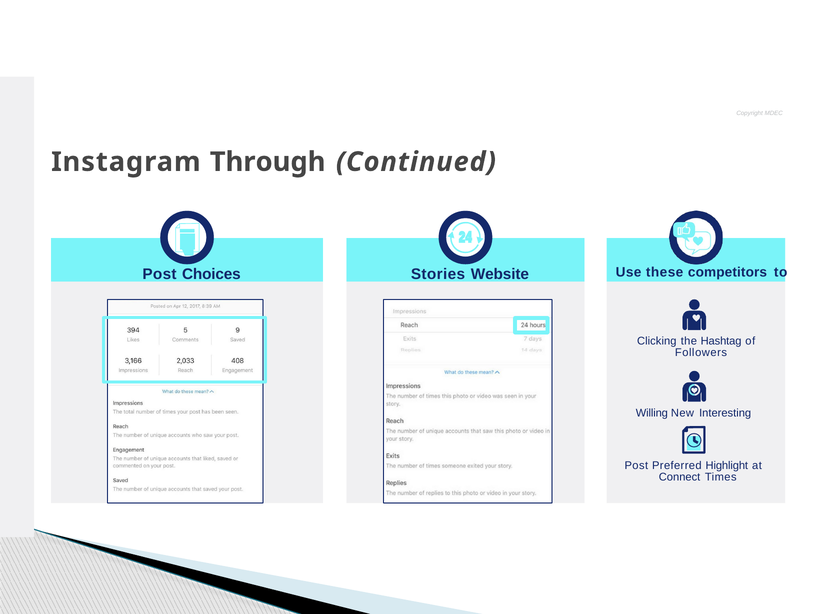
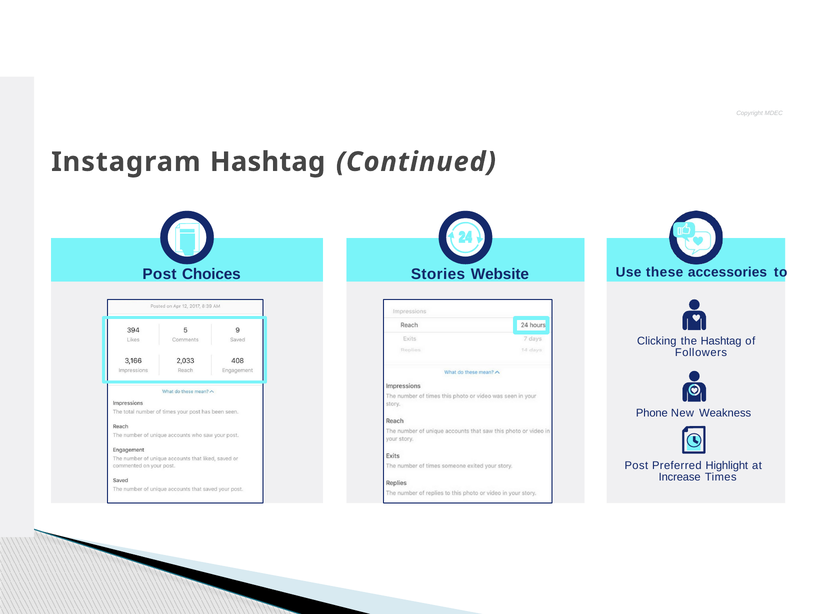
Instagram Through: Through -> Hashtag (268, 162)
competitors: competitors -> accessories (728, 272)
Willing: Willing -> Phone (652, 413)
Interesting: Interesting -> Weakness (725, 413)
Connect: Connect -> Increase (680, 477)
